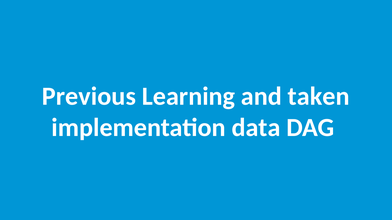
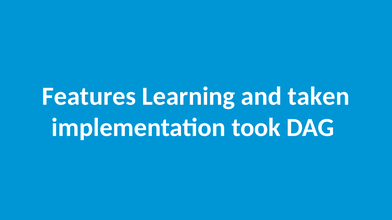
Previous: Previous -> Features (89, 96)
data: data -> took (256, 128)
